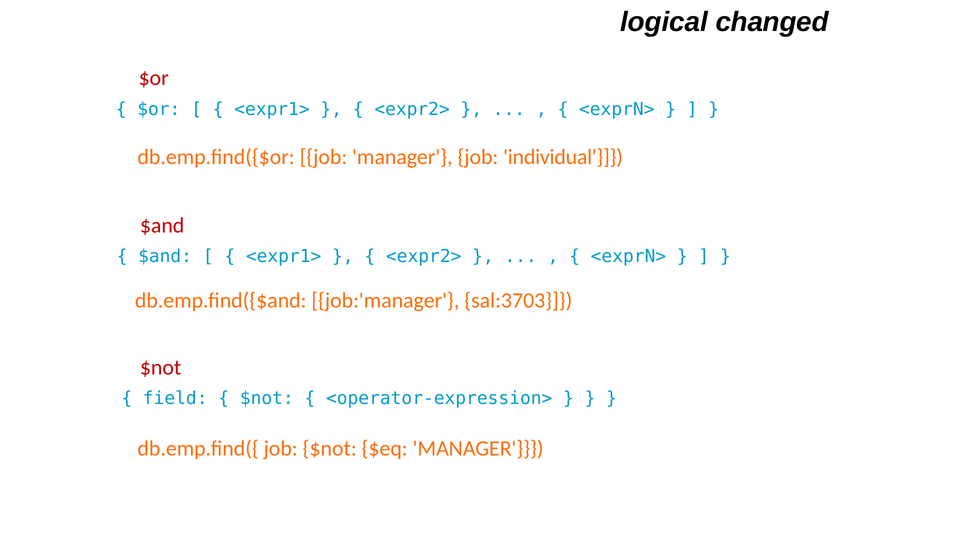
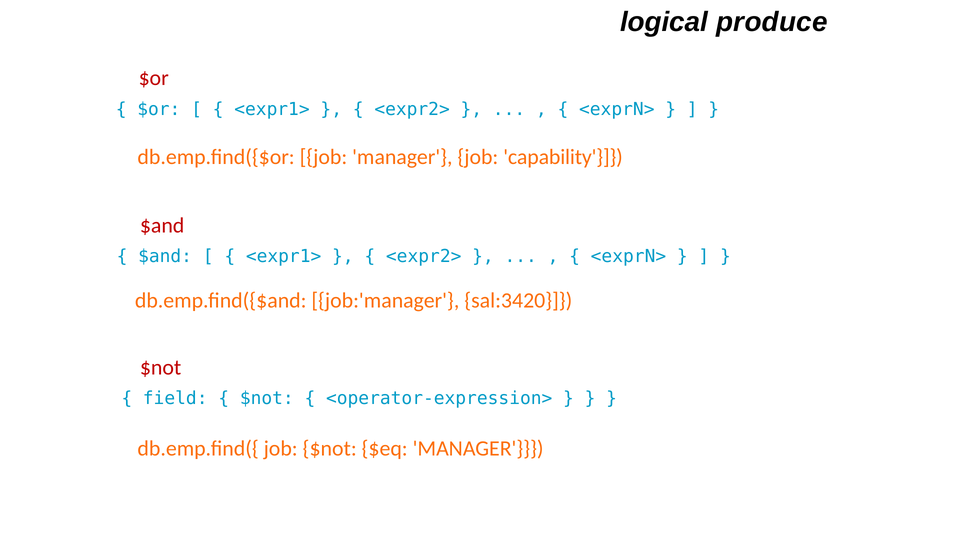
changed: changed -> produce (772, 22)
individual: individual -> capability (563, 157)
sal:3703: sal:3703 -> sal:3420 (518, 301)
